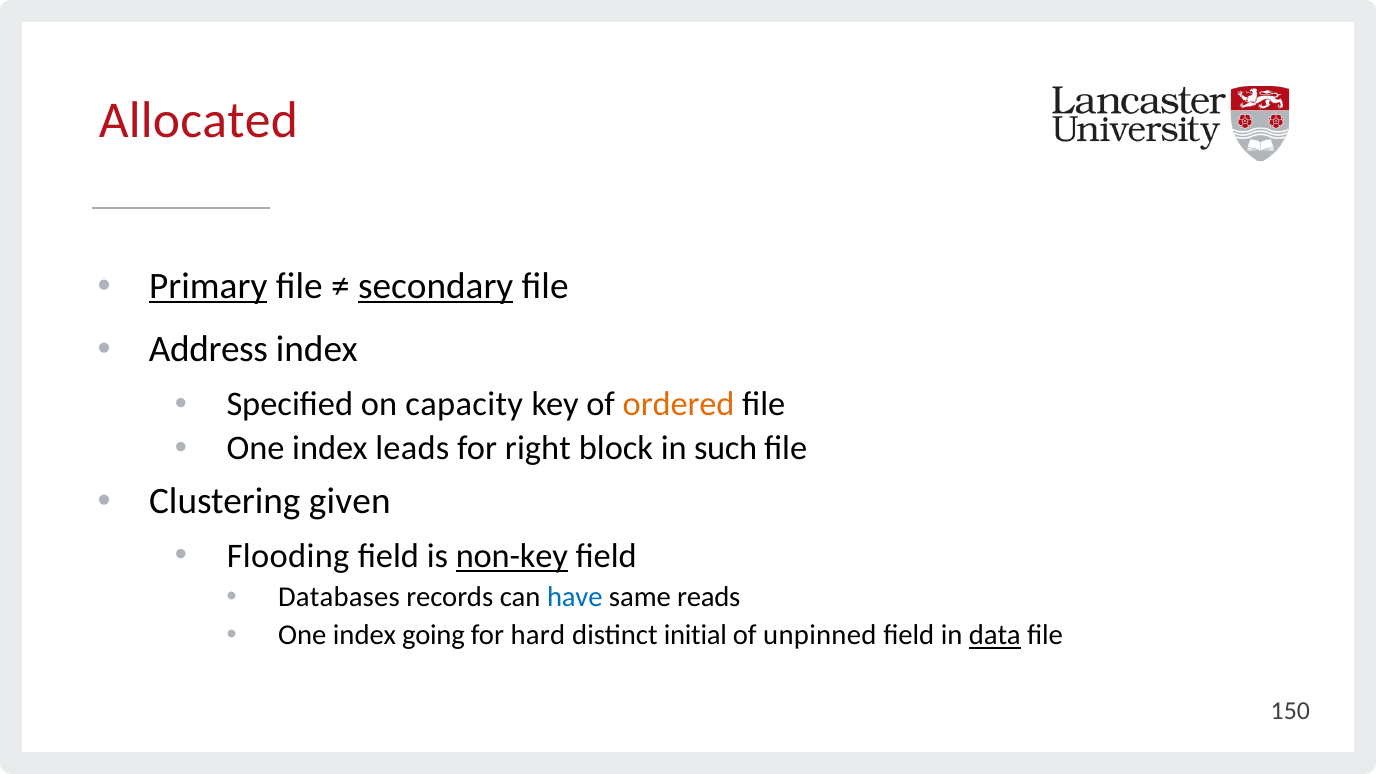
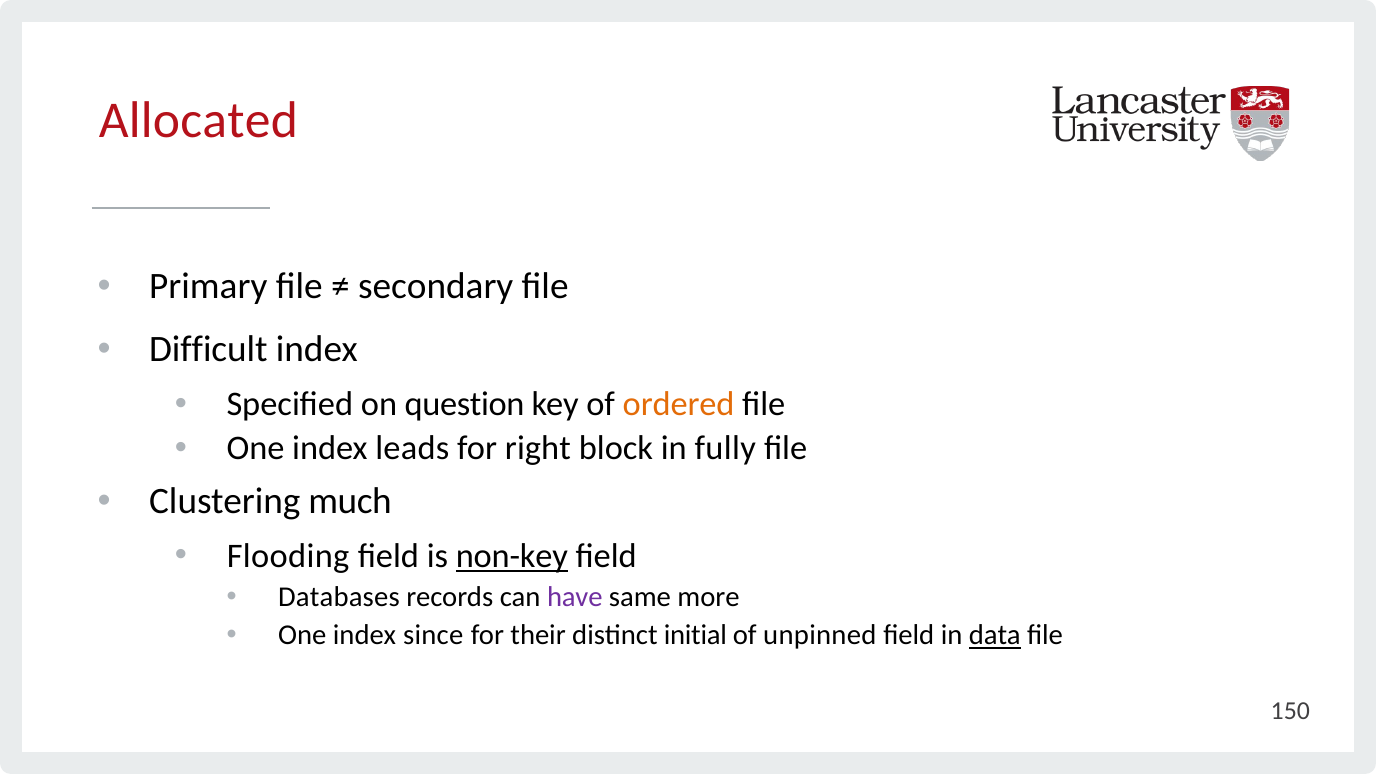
Primary underline: present -> none (208, 286)
secondary underline: present -> none (436, 286)
Address: Address -> Difficult (208, 350)
capacity: capacity -> question (465, 404)
such: such -> fully (725, 448)
given: given -> much (350, 501)
have colour: blue -> purple (575, 597)
reads: reads -> more (709, 597)
going: going -> since (433, 635)
hard: hard -> their (538, 635)
